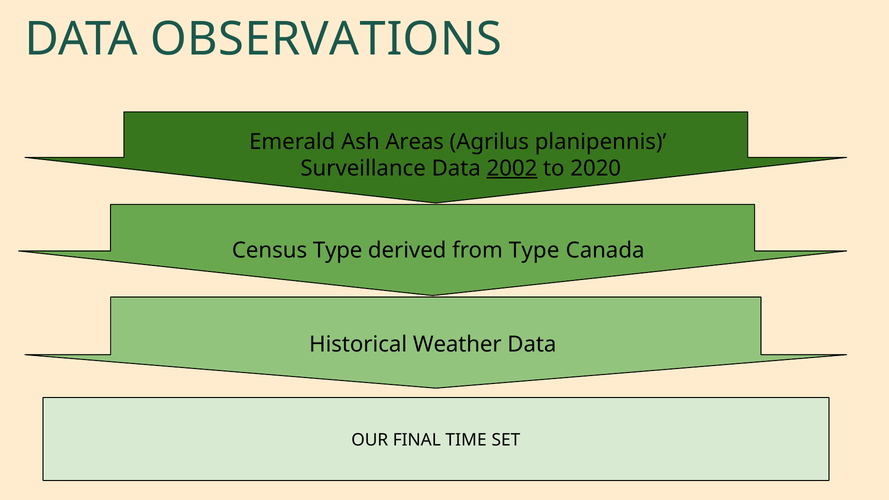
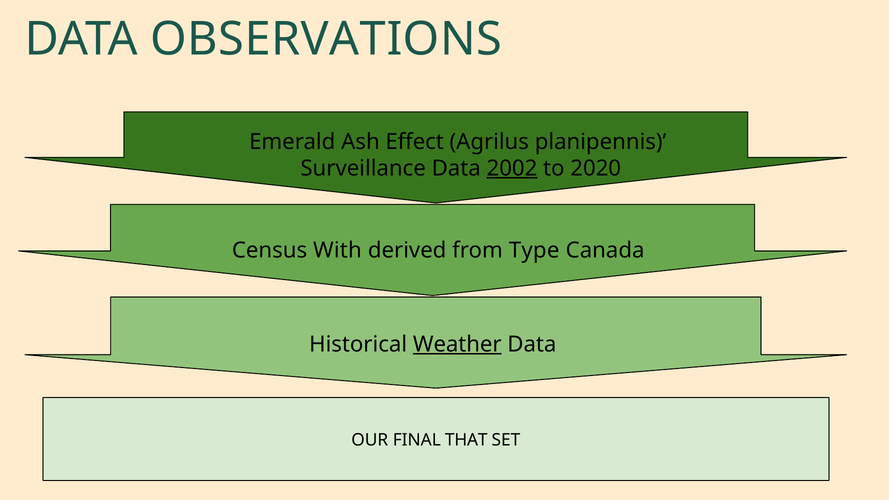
Areas: Areas -> Effect (415, 142)
Census Type: Type -> With (337, 251)
Weather underline: none -> present (457, 344)
TIME: TIME -> THAT (466, 440)
